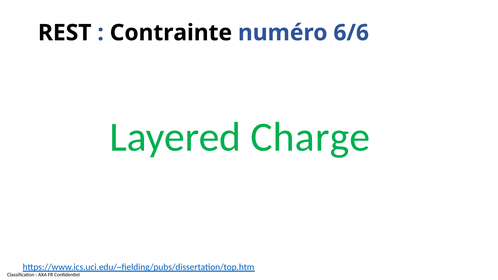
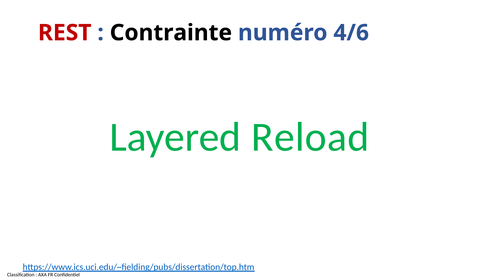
REST colour: black -> red (65, 33)
6/6: 6/6 -> 4/6 (351, 33)
Charge: Charge -> Reload (310, 137)
